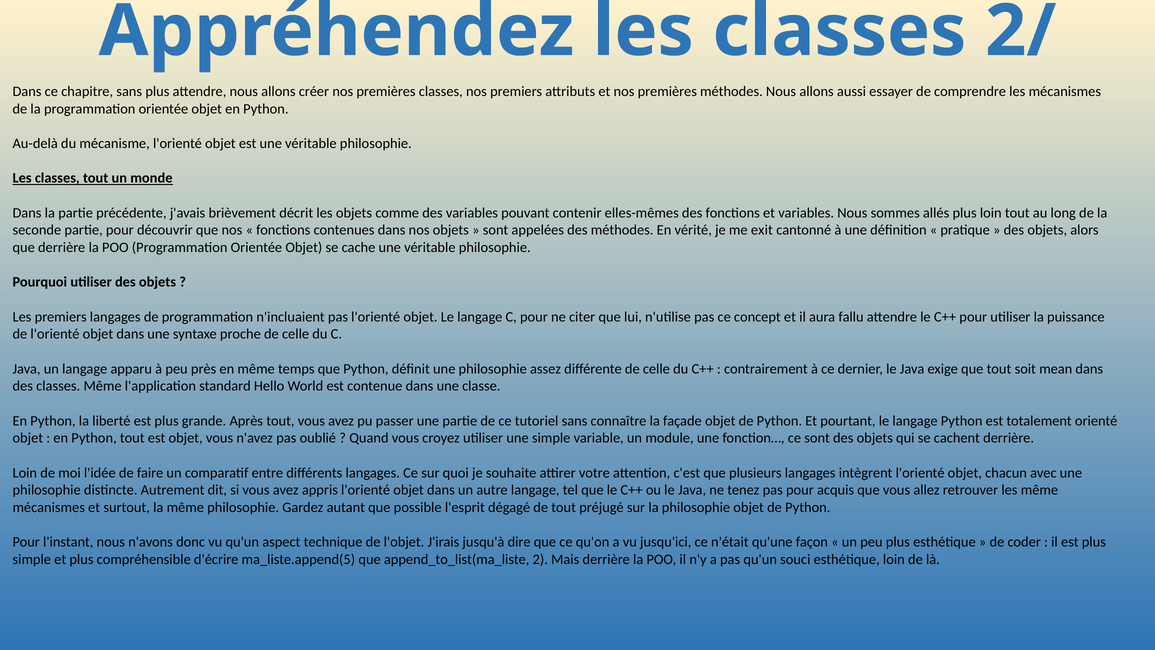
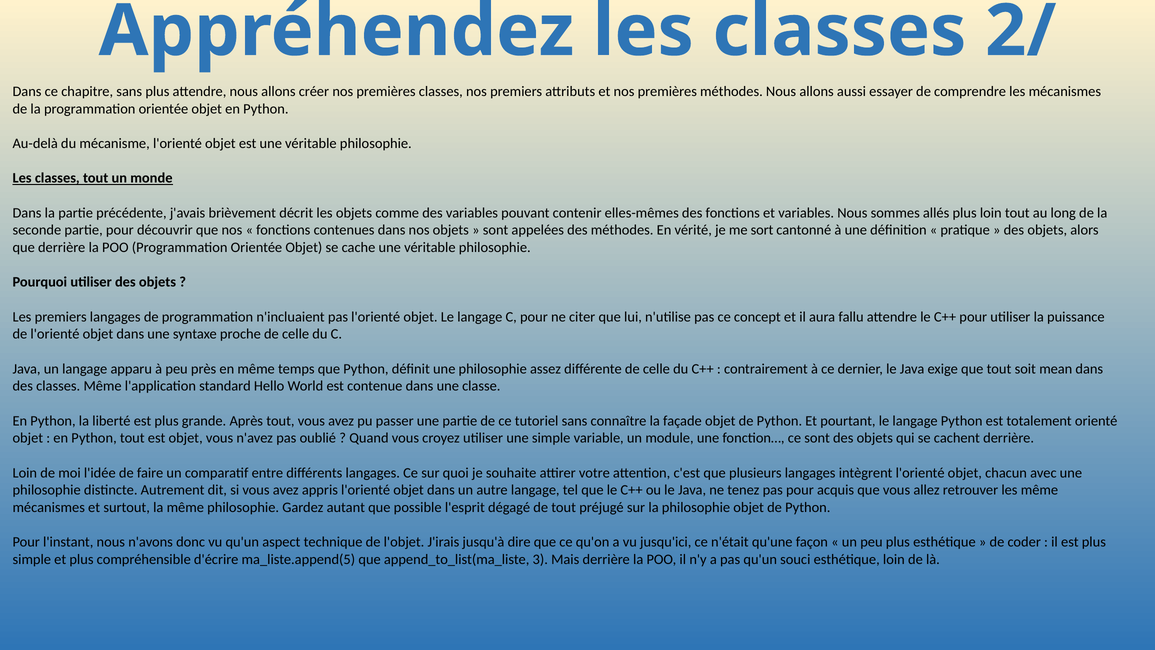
exit: exit -> sort (762, 230)
2: 2 -> 3 (540, 559)
